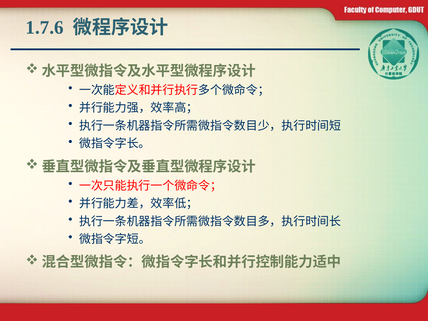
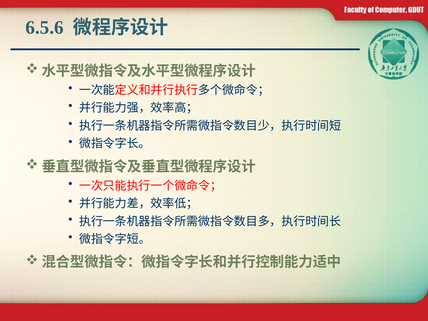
1.7.6: 1.7.6 -> 6.5.6 (45, 28)
